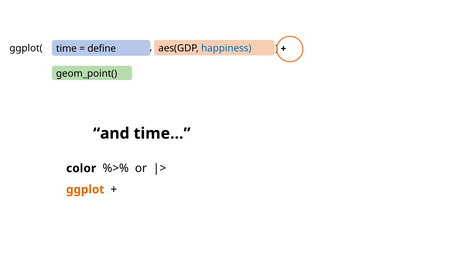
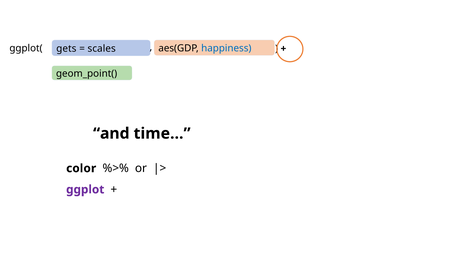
time: time -> gets (66, 49)
define: define -> scales (102, 49)
ggplot colour: orange -> purple (85, 189)
